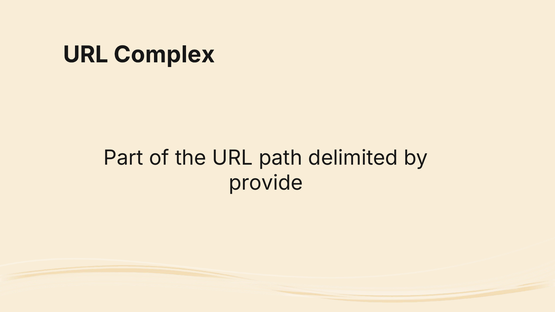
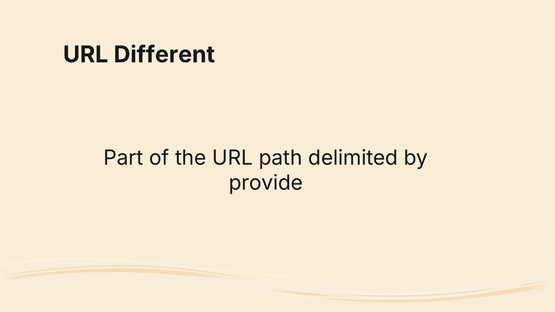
Complex: Complex -> Different (164, 55)
